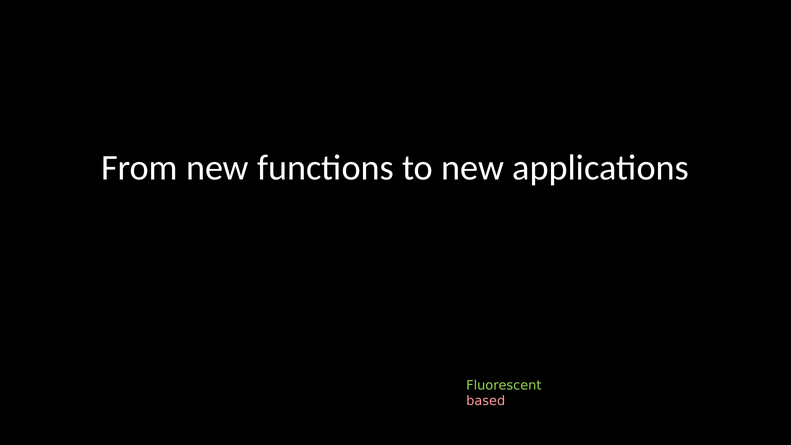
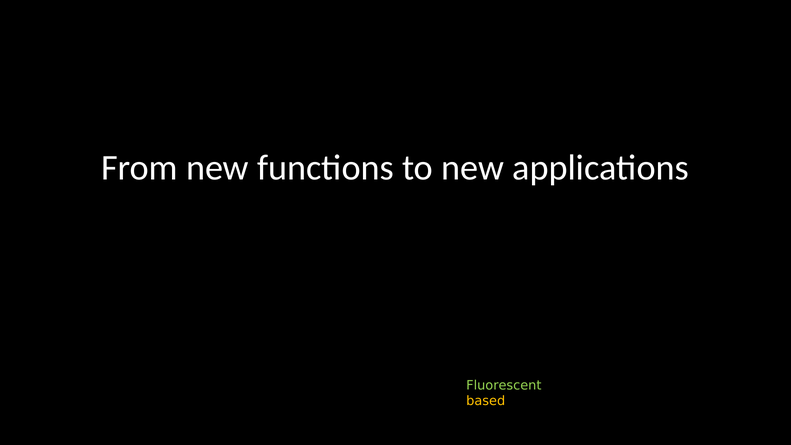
based colour: pink -> yellow (486, 401)
